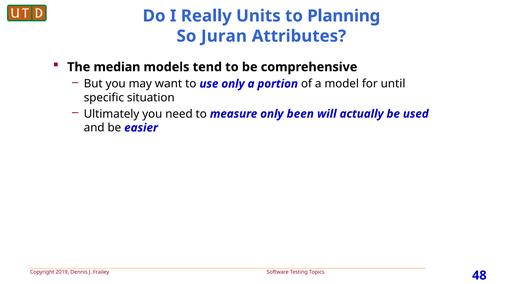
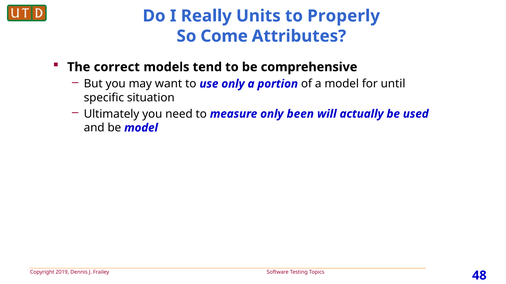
Planning: Planning -> Properly (344, 16)
Juran: Juran -> Come (224, 36)
median: median -> correct (117, 67)
be easier: easier -> model (141, 128)
